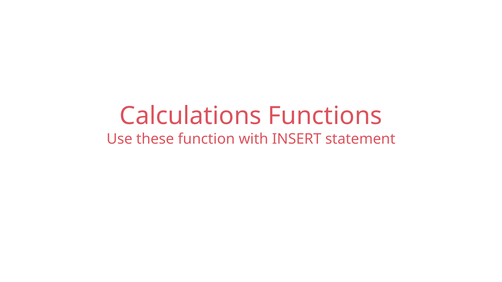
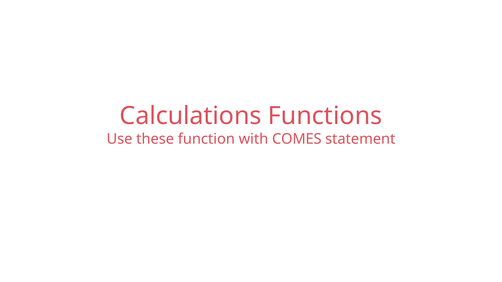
INSERT: INSERT -> COMES (297, 139)
